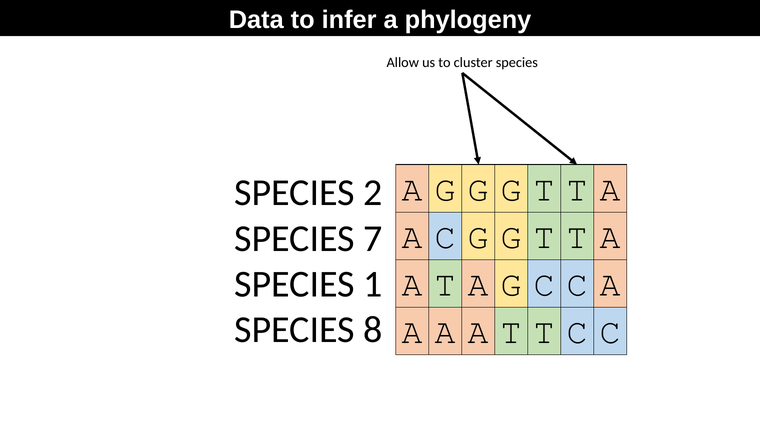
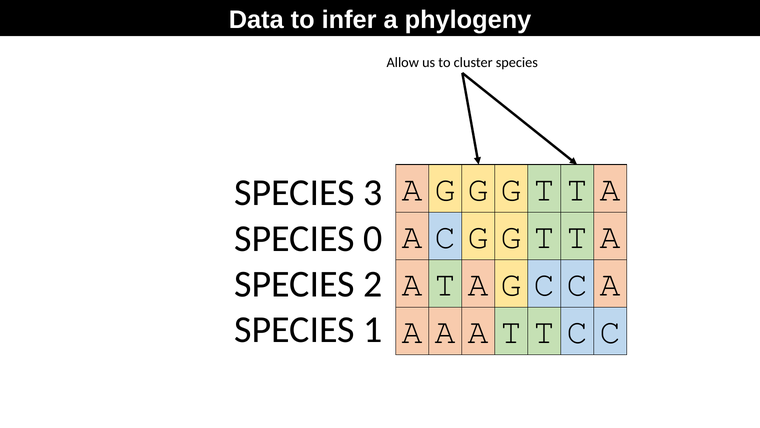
2: 2 -> 3 (373, 193)
7: 7 -> 0 (373, 238)
1: 1 -> 2 (373, 284)
8: 8 -> 1 (373, 329)
